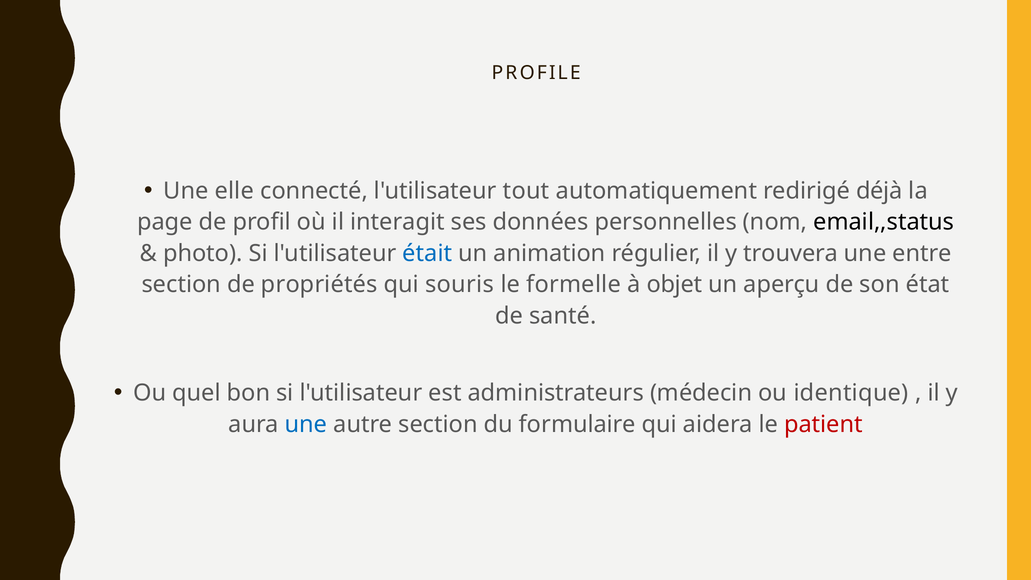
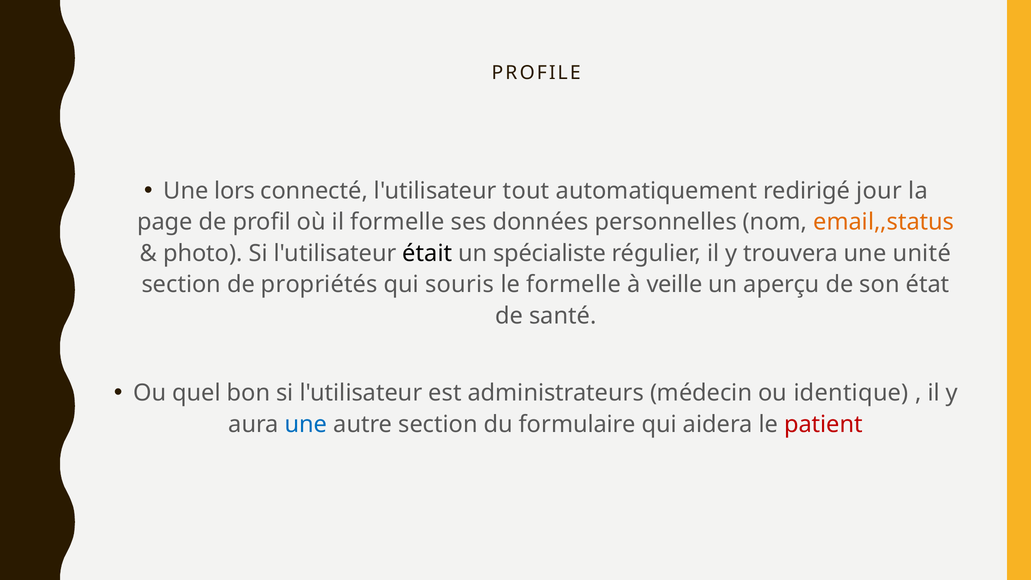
elle: elle -> lors (235, 191)
déjà: déjà -> jour (879, 191)
il interagit: interagit -> formelle (397, 222)
email,,status colour: black -> orange (884, 222)
était colour: blue -> black (427, 253)
animation: animation -> spécialiste (550, 253)
entre: entre -> unité (922, 253)
objet: objet -> veille (674, 285)
